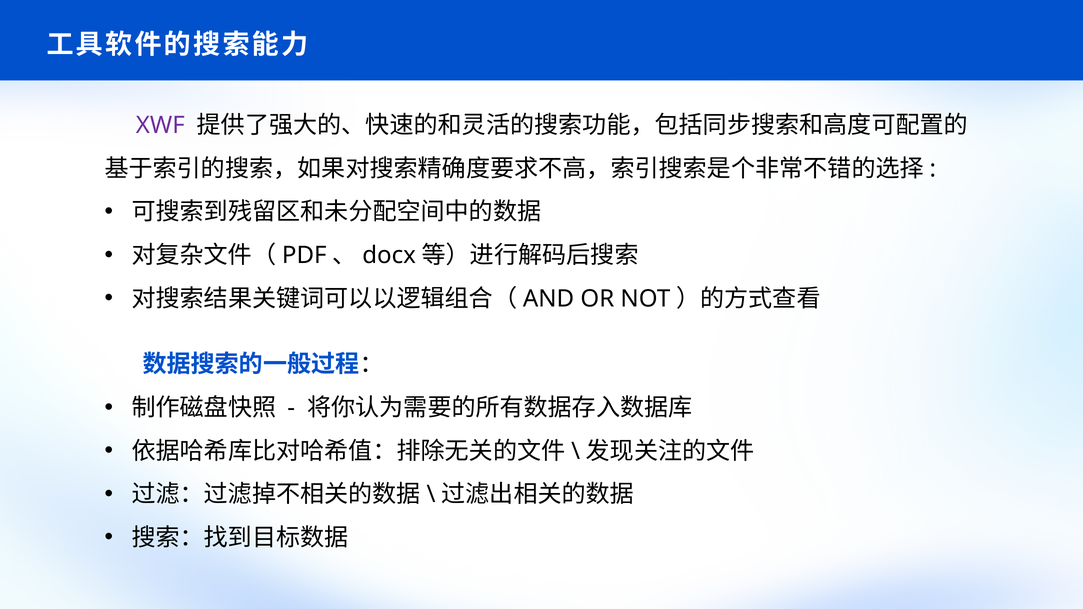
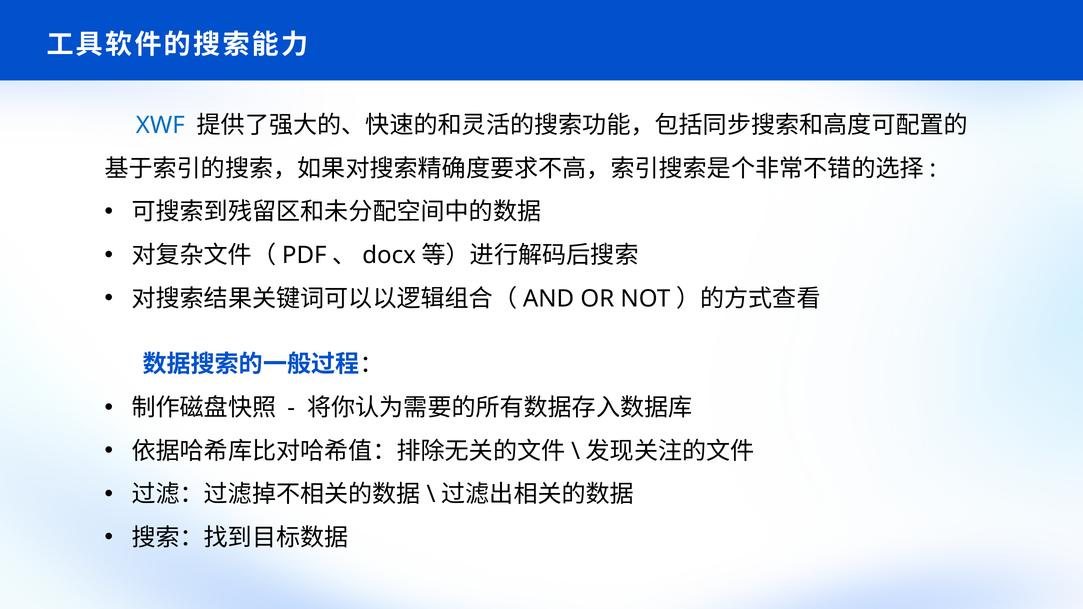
XWF colour: purple -> blue (160, 126)
